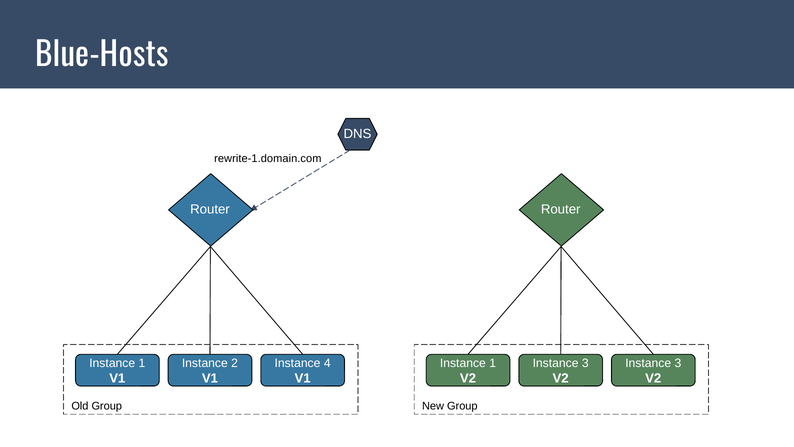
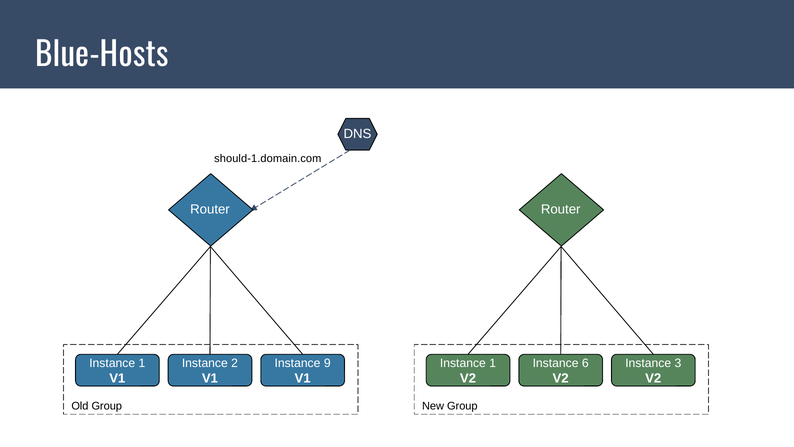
rewrite-1.domain.com: rewrite-1.domain.com -> should-1.domain.com (268, 158)
4: 4 -> 9 (327, 363)
3: 3 -> 6 (585, 363)
